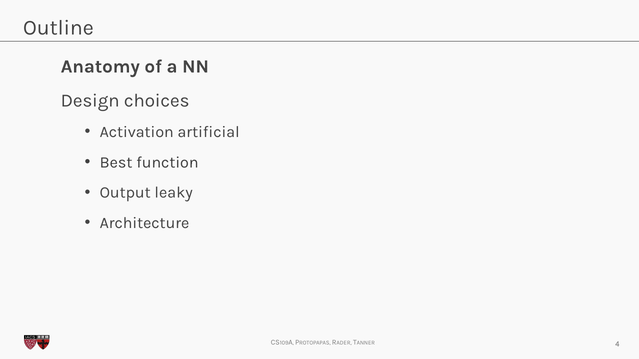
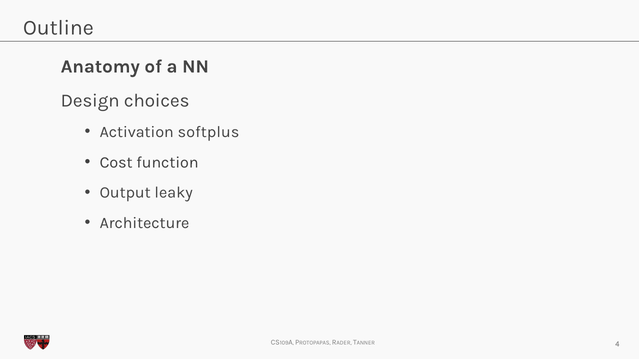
artificial: artificial -> softplus (209, 132)
Best: Best -> Cost (116, 163)
